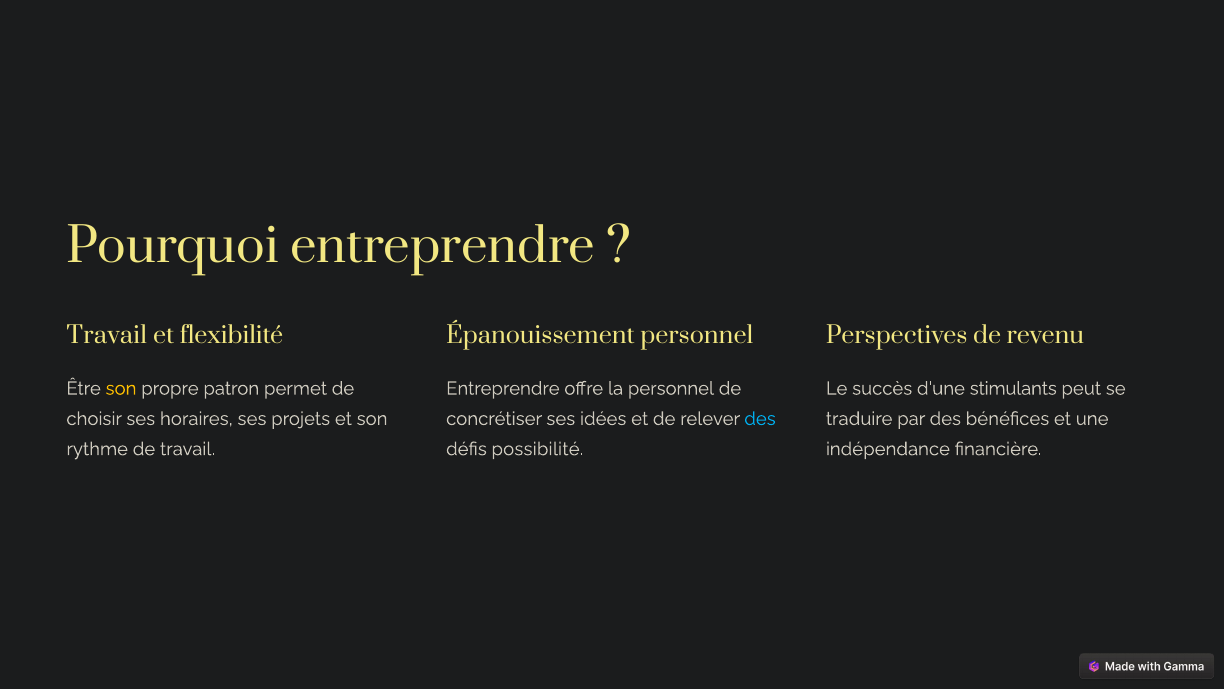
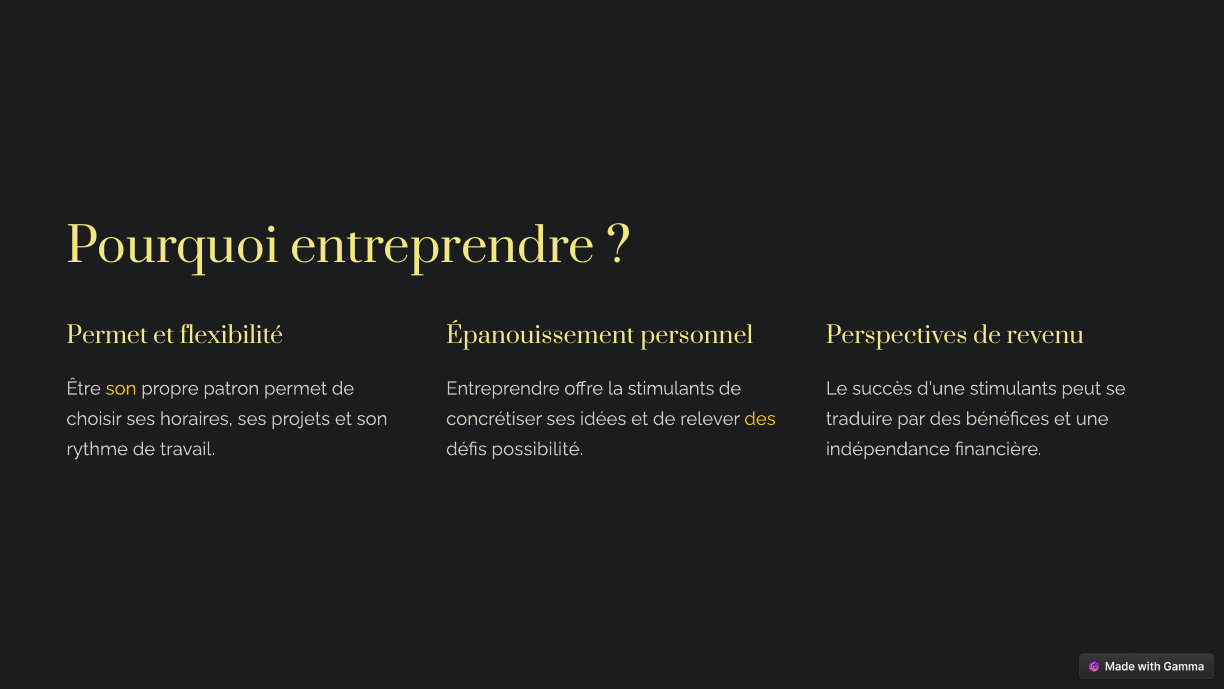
Travail: Travail -> Permet (107, 336)
la personnel: personnel -> stimulants (671, 388)
des colour: light blue -> yellow (760, 419)
